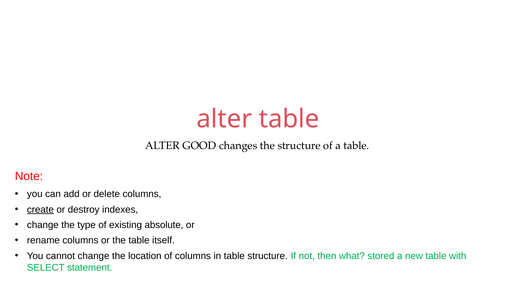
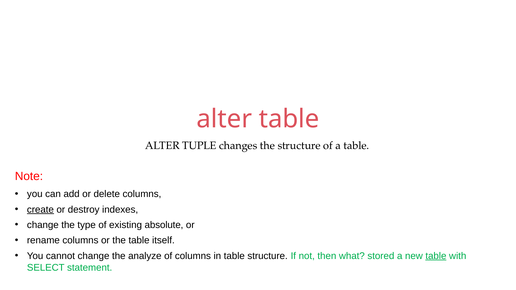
GOOD: GOOD -> TUPLE (199, 146)
location: location -> analyze (145, 256)
table underline: none -> present (436, 256)
